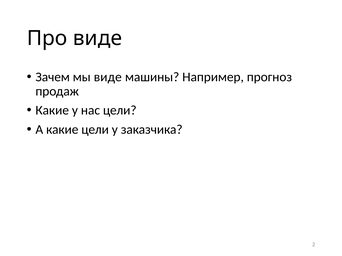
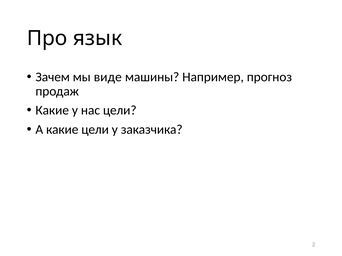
Про виде: виде -> язык (98, 38)
